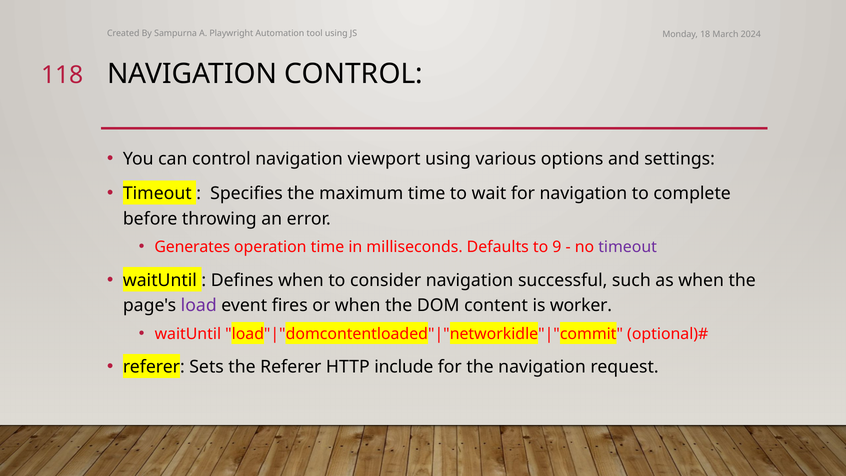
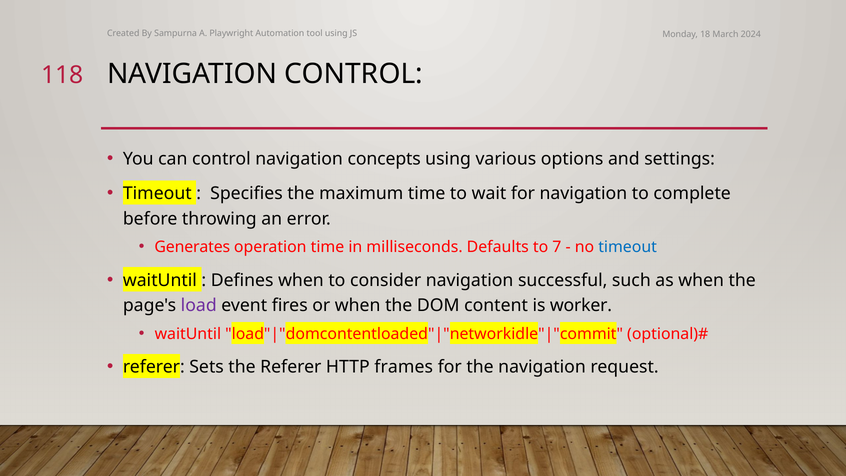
viewport: viewport -> concepts (384, 159)
9: 9 -> 7 (557, 247)
timeout colour: purple -> blue (628, 247)
include: include -> frames (404, 367)
